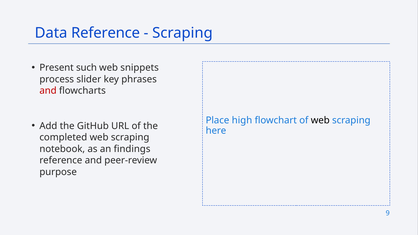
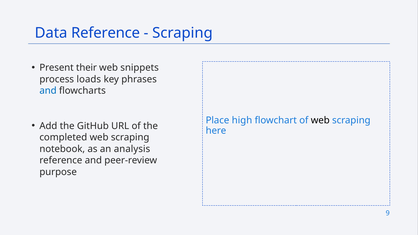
such: such -> their (86, 68)
slider: slider -> loads (89, 79)
and colour: red -> blue (48, 91)
findings: findings -> analysis (132, 149)
